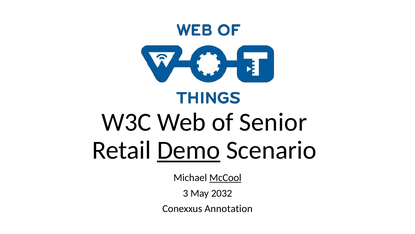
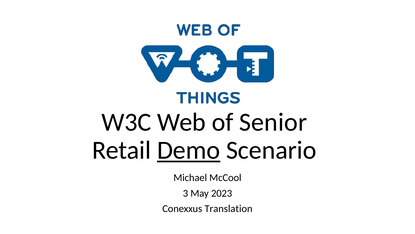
McCool underline: present -> none (225, 177)
2032: 2032 -> 2023 (222, 193)
Annotation: Annotation -> Translation (229, 208)
